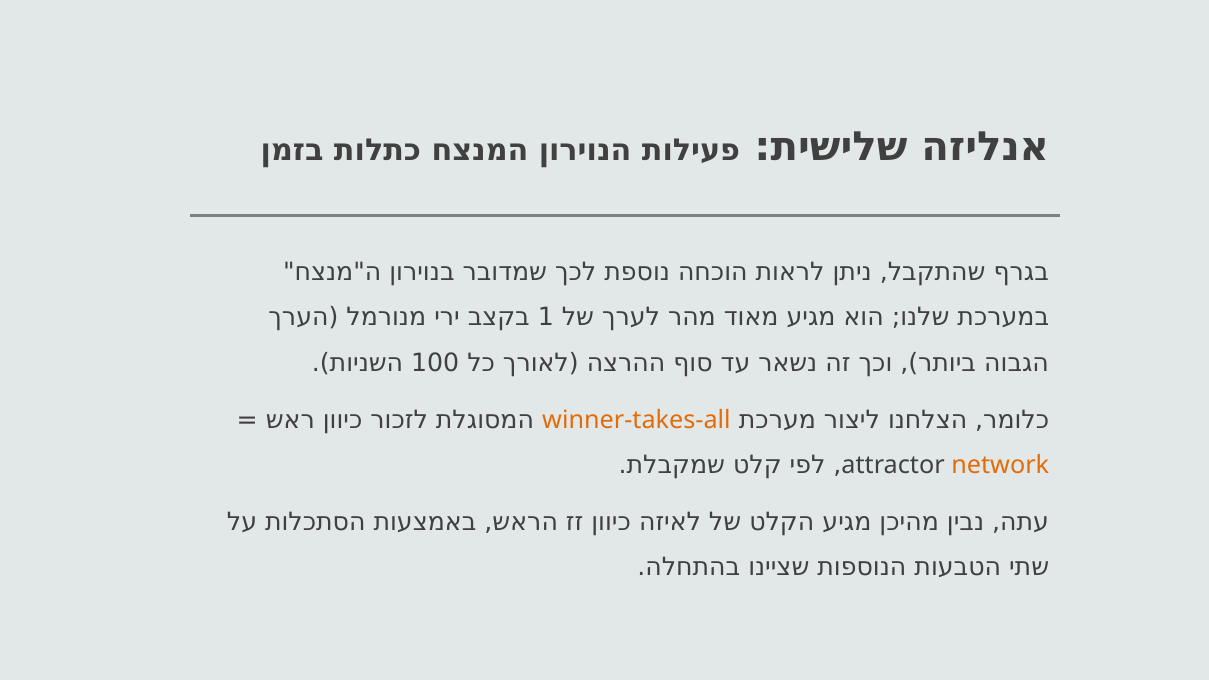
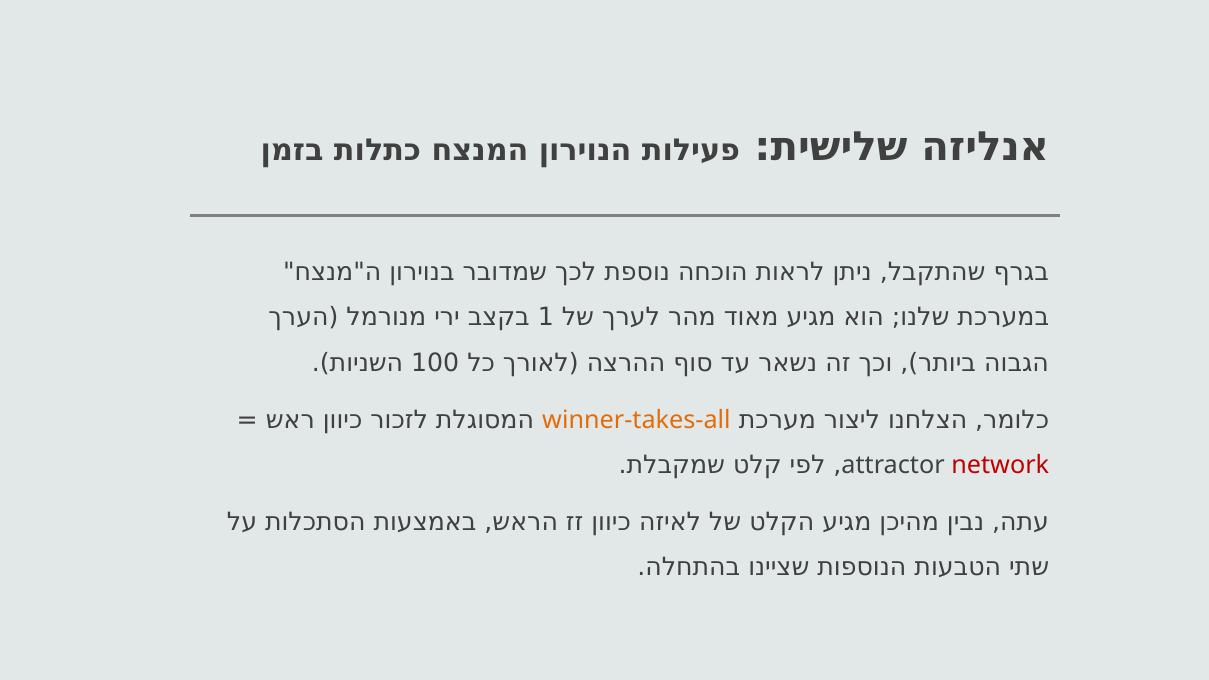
network colour: orange -> red (1000, 465)
